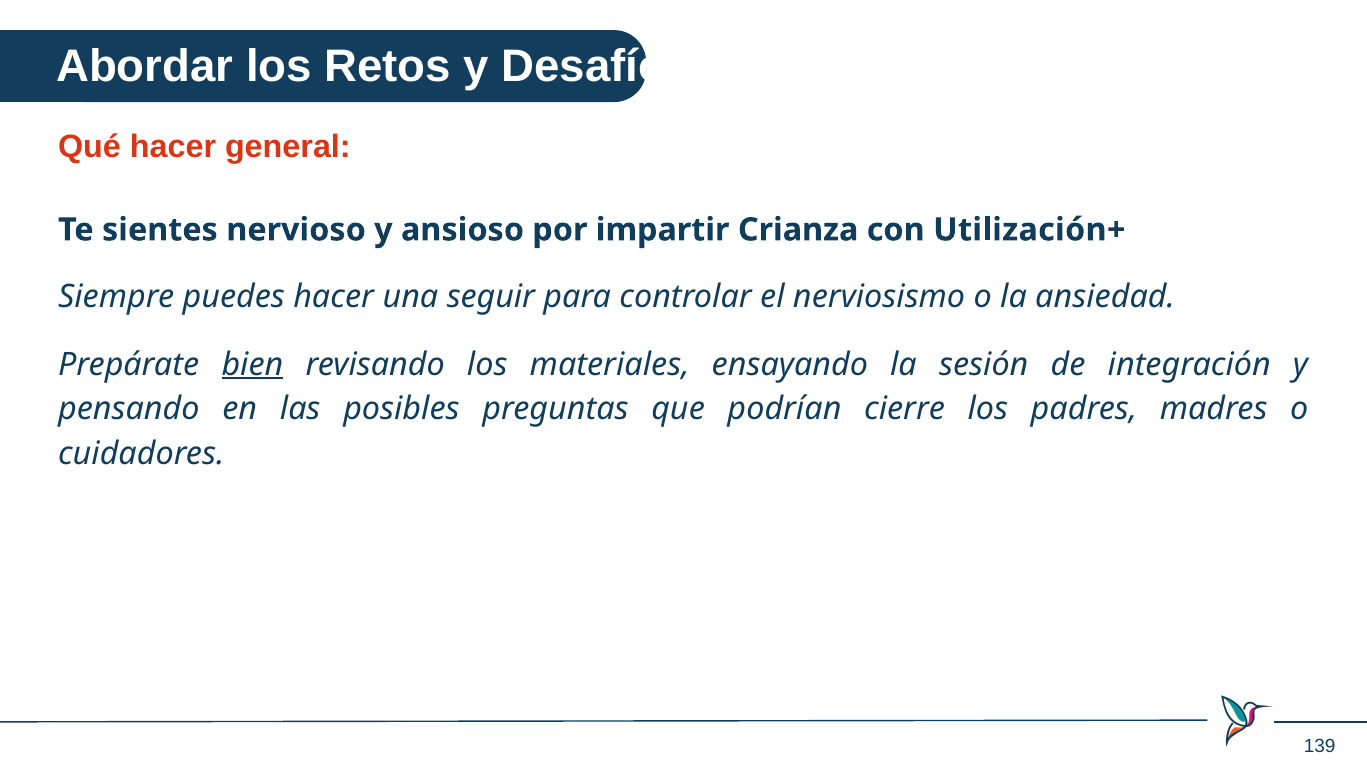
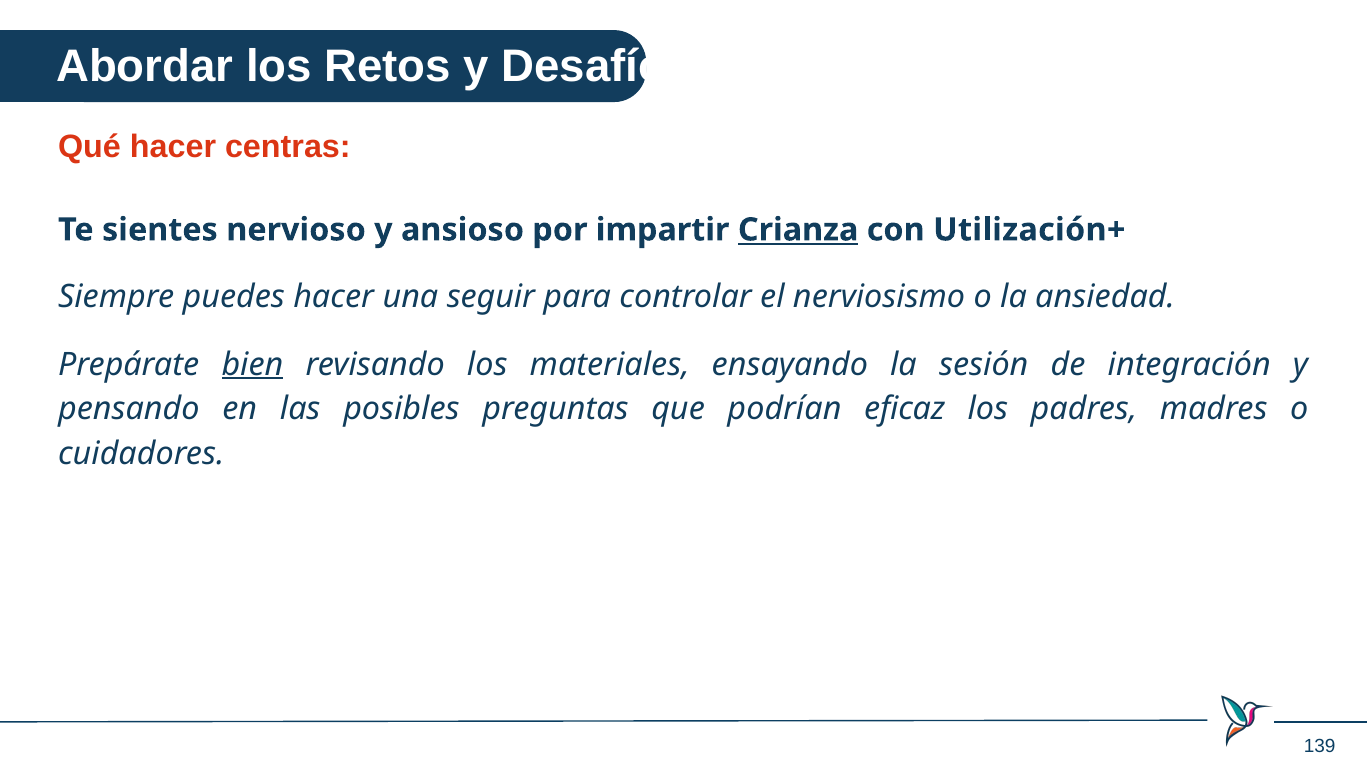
general: general -> centras (288, 147)
Crianza underline: none -> present (798, 230)
cierre: cierre -> eficaz (905, 409)
